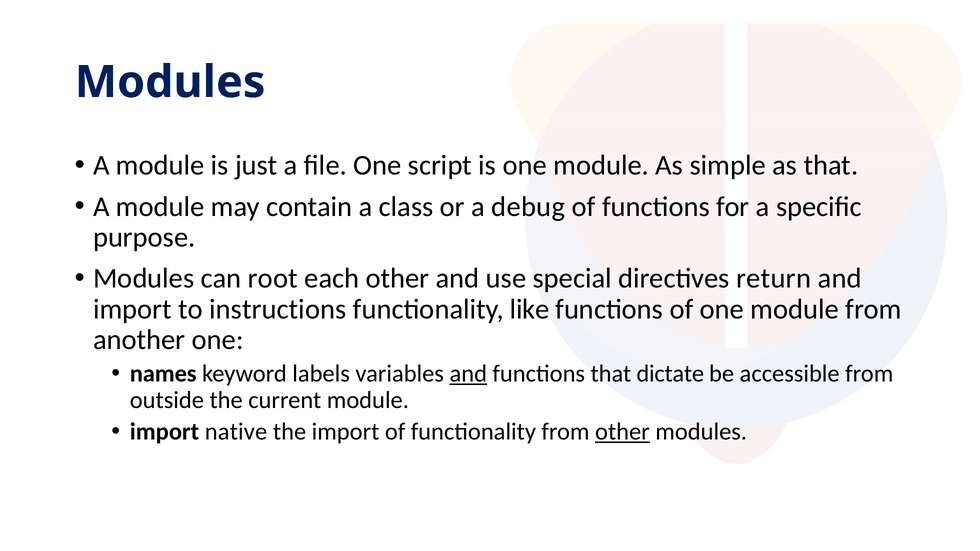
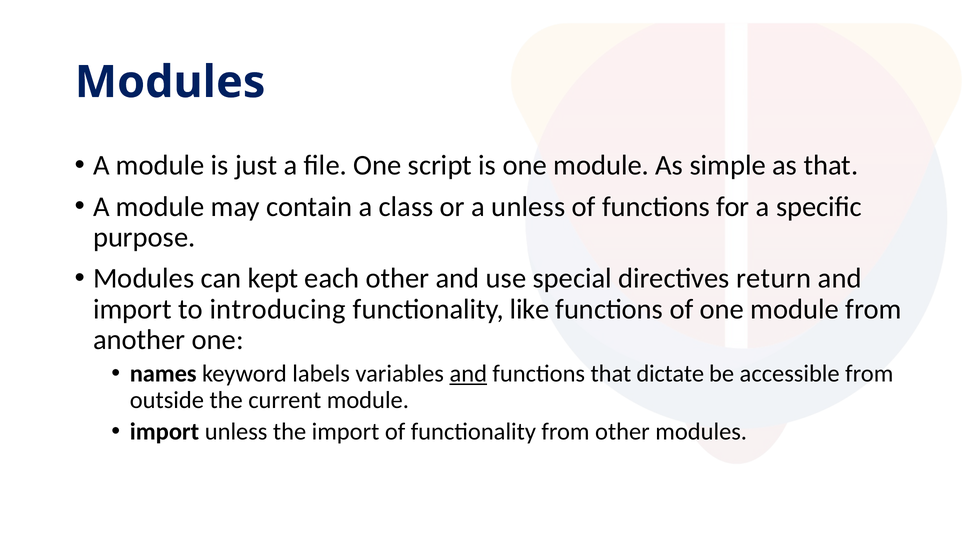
a debug: debug -> unless (528, 207)
root: root -> kept (273, 279)
instructions: instructions -> introducing (278, 309)
import native: native -> unless (236, 432)
other underline: present -> none (622, 432)
